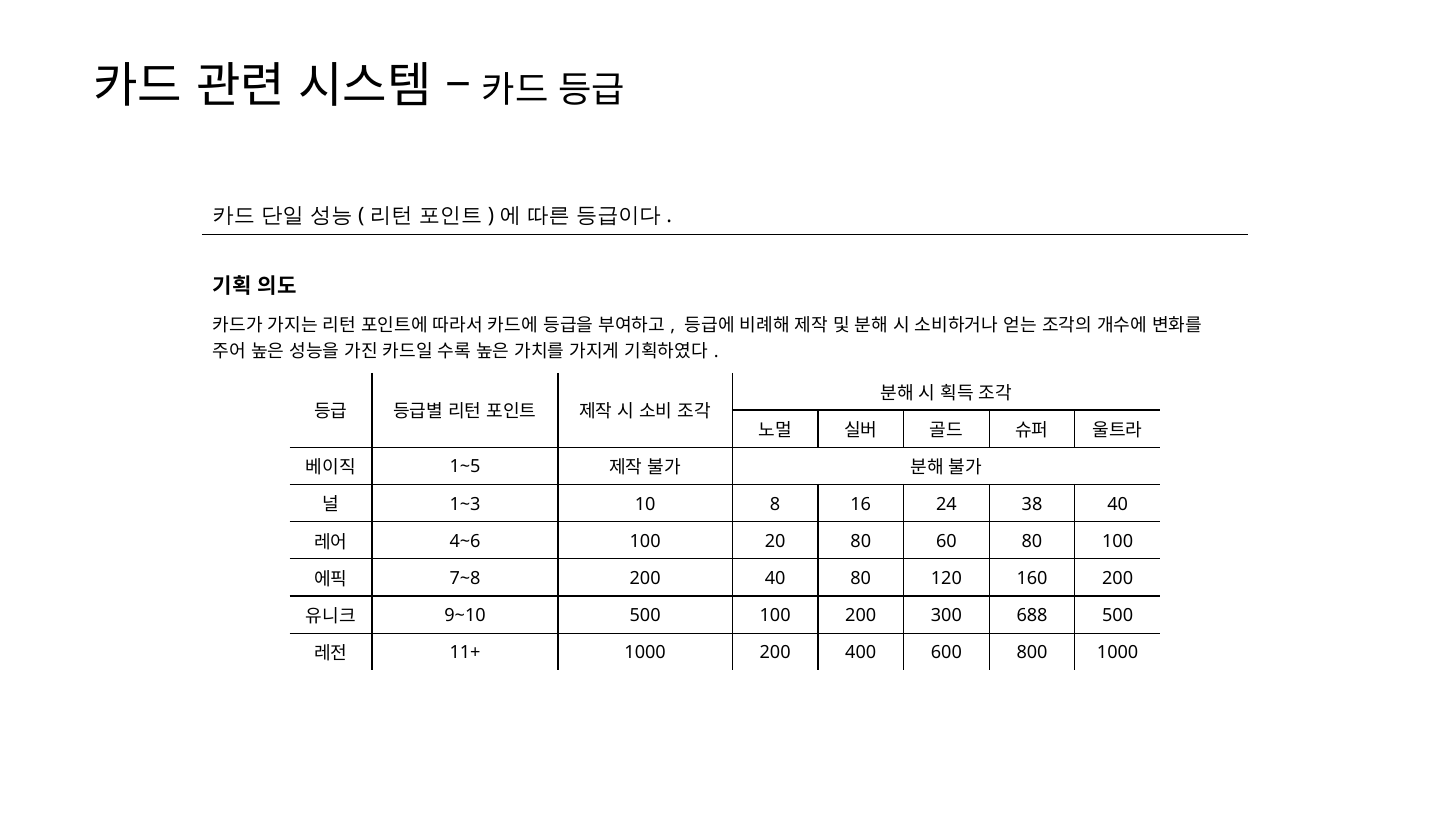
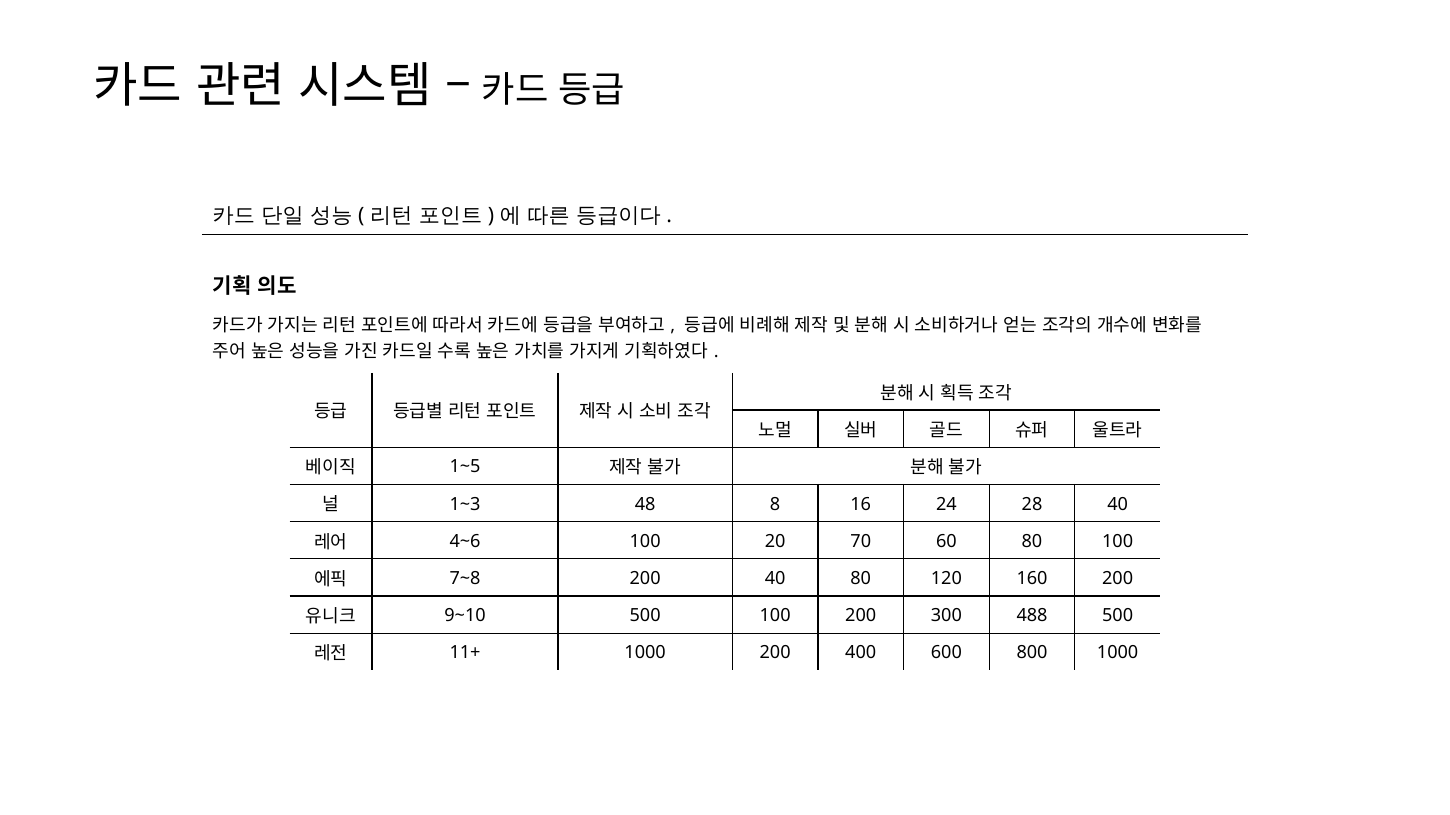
10: 10 -> 48 (645, 505)
38: 38 -> 28 (1032, 505)
20 80: 80 -> 70 (861, 542)
688: 688 -> 488 (1032, 616)
